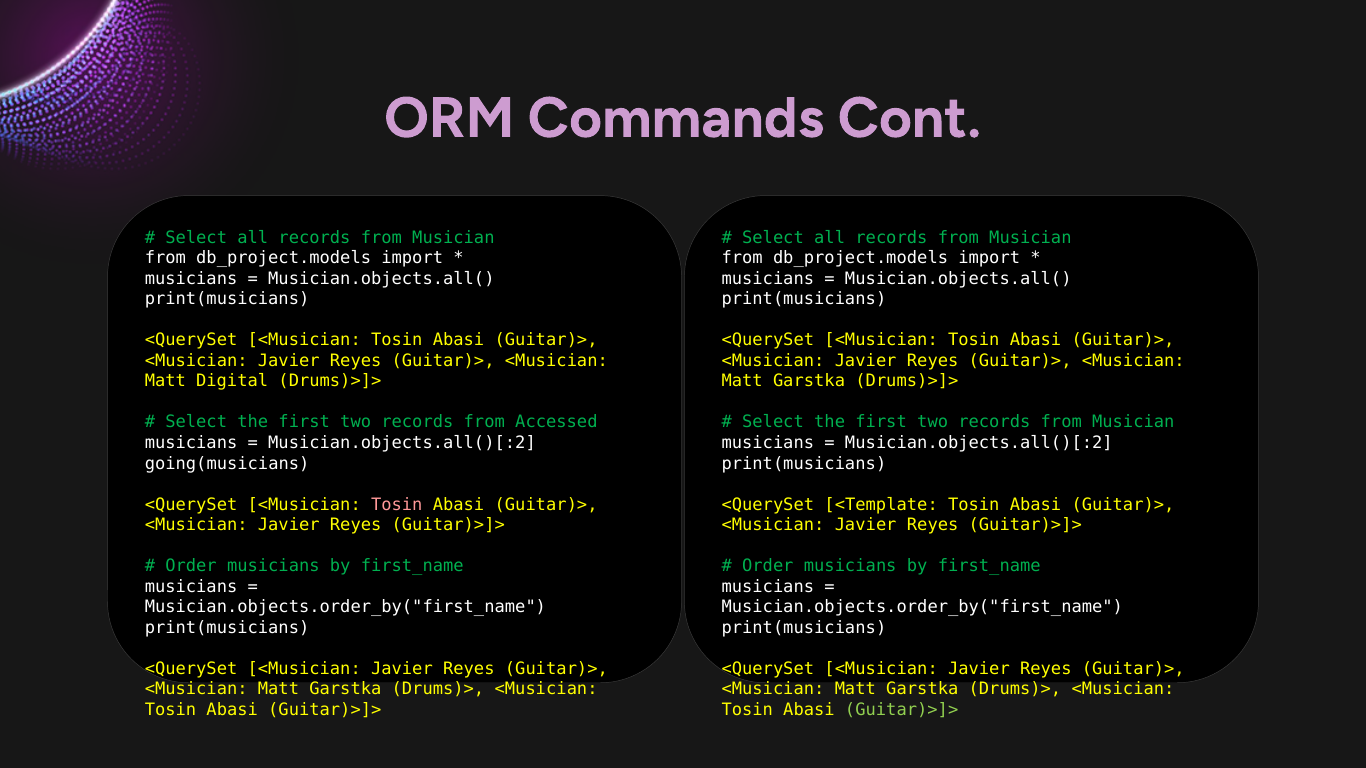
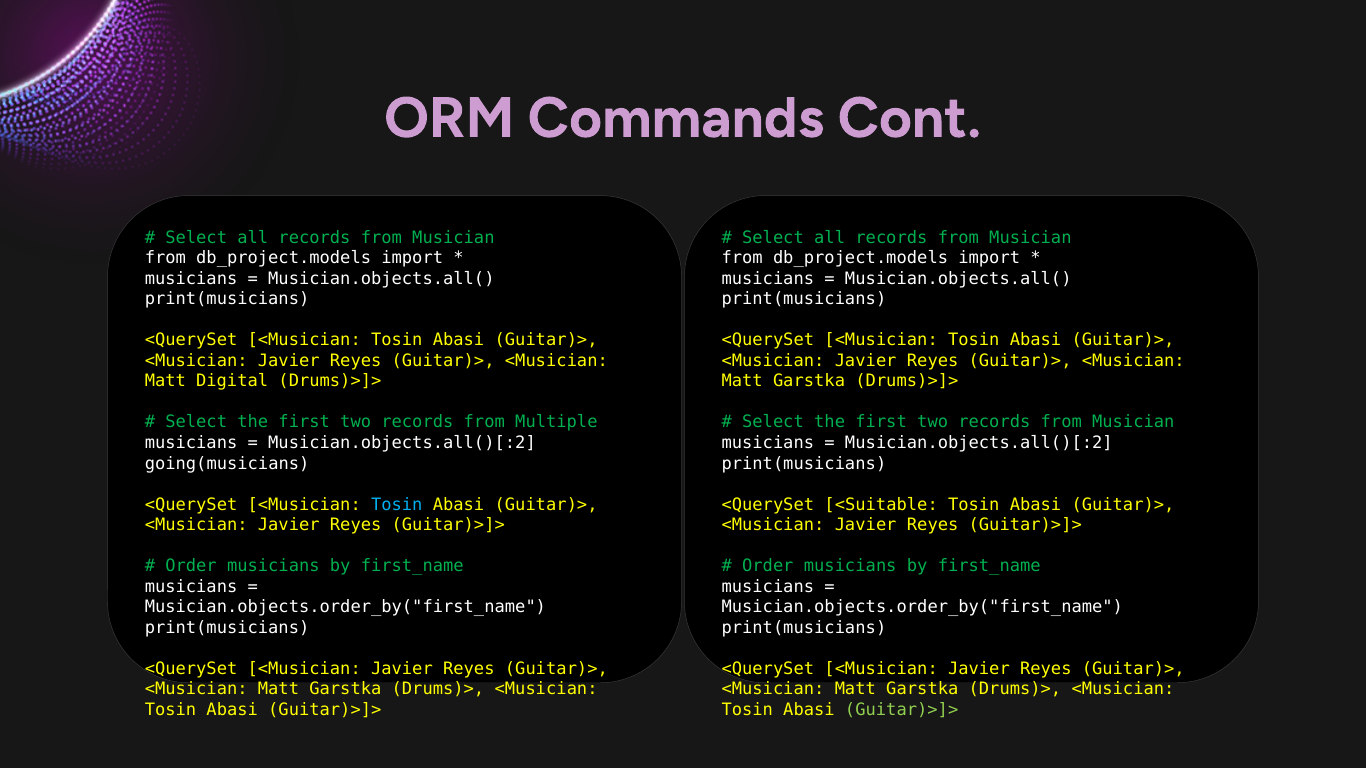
Accessed: Accessed -> Multiple (556, 423)
Tosin colour: pink -> light blue (397, 505)
<Template: <Template -> <Suitable (881, 505)
